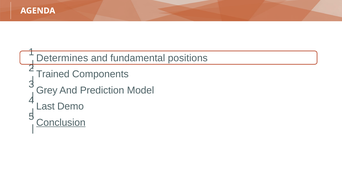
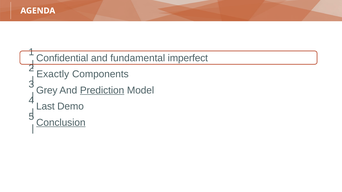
Determines: Determines -> Confidential (62, 58)
positions: positions -> imperfect (188, 58)
Trained: Trained -> Exactly (53, 74)
Prediction underline: none -> present (102, 90)
